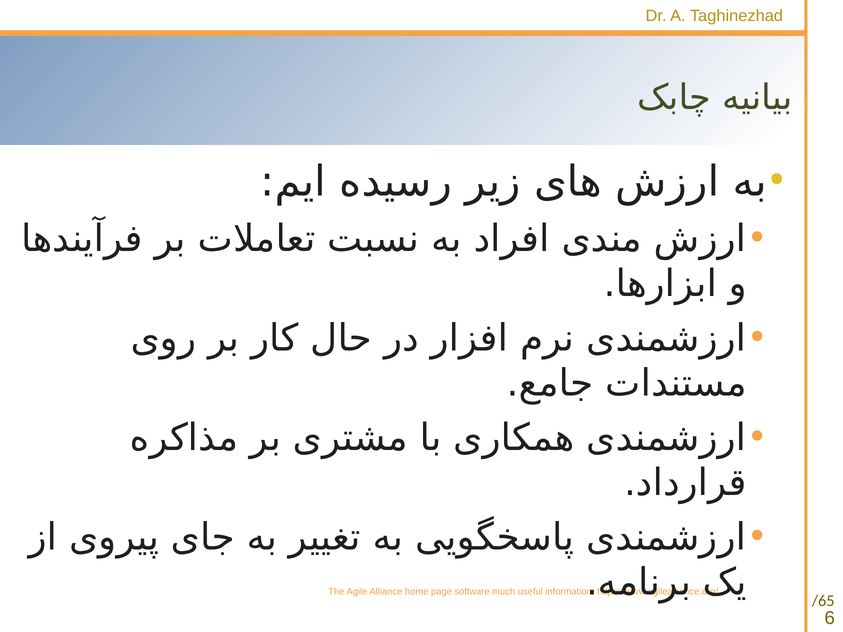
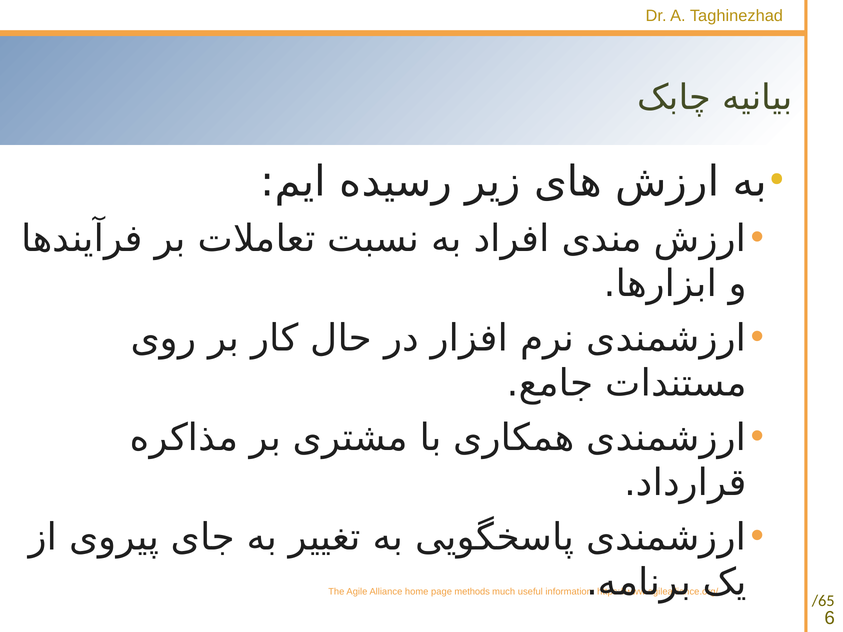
software: software -> methods (472, 592)
